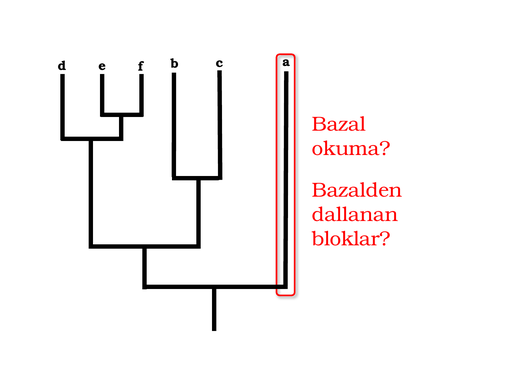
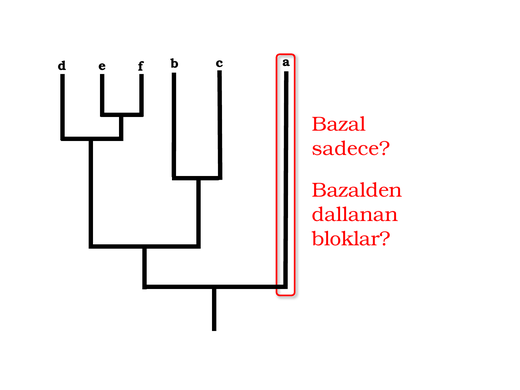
okuma: okuma -> sadece (351, 149)
